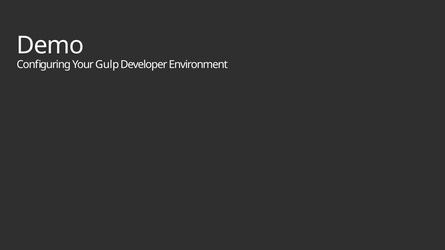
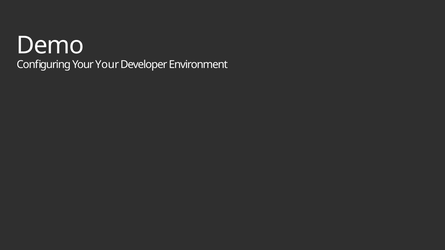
Your Gulp: Gulp -> Your (107, 65)
